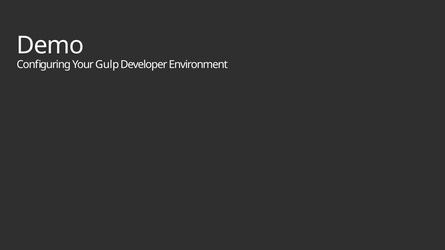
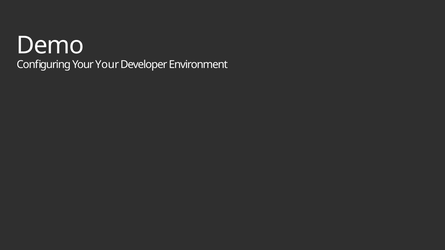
Your Gulp: Gulp -> Your (107, 65)
